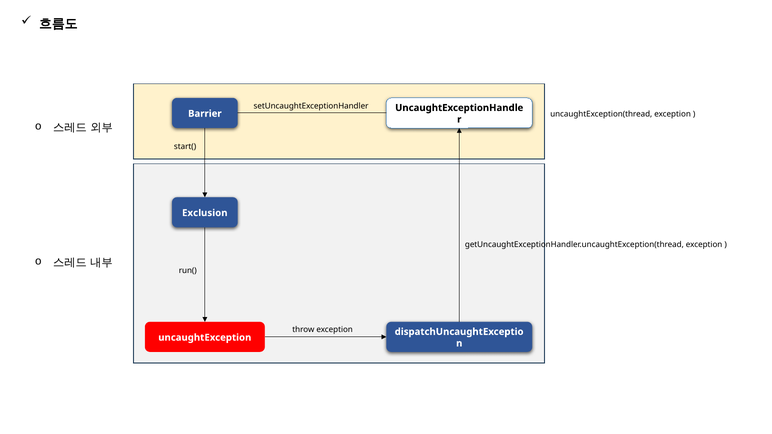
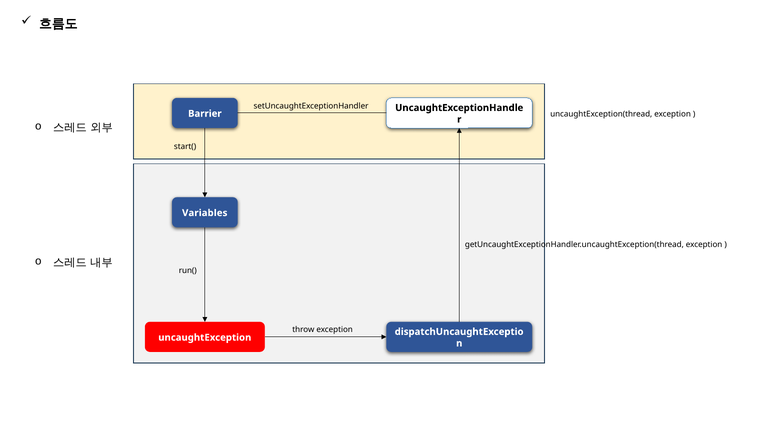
Exclusion: Exclusion -> Variables (205, 213)
